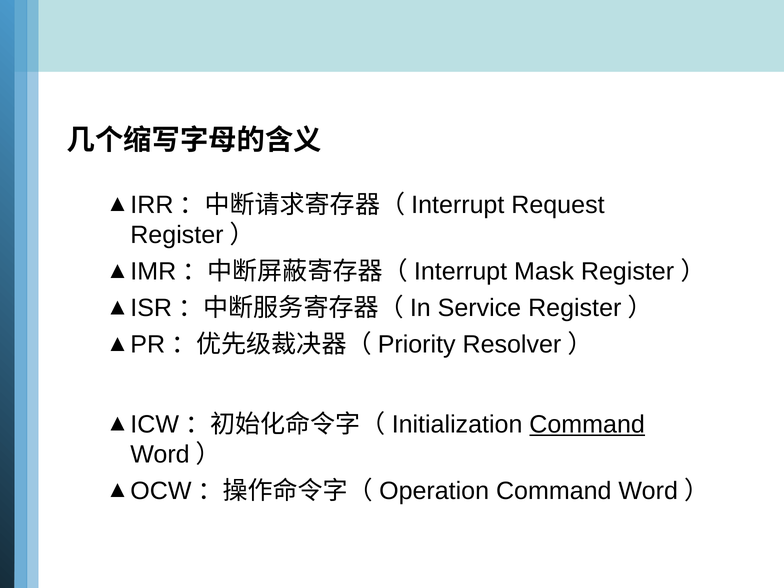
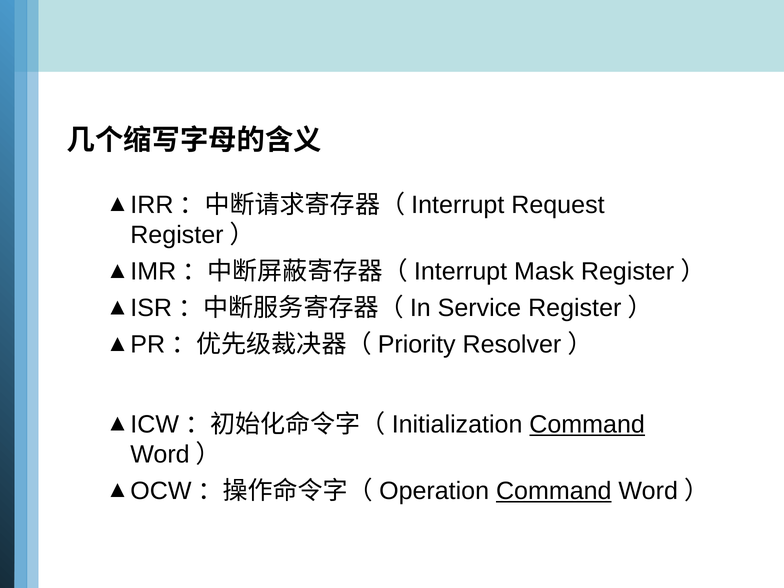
Command underline: none -> present (554, 491)
